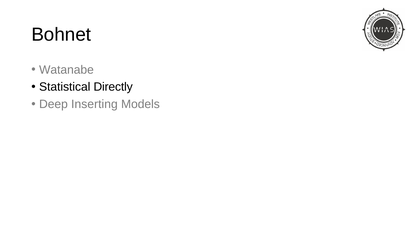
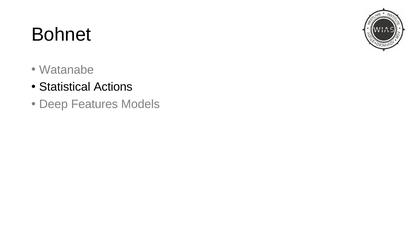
Directly: Directly -> Actions (113, 87)
Inserting: Inserting -> Features (95, 104)
